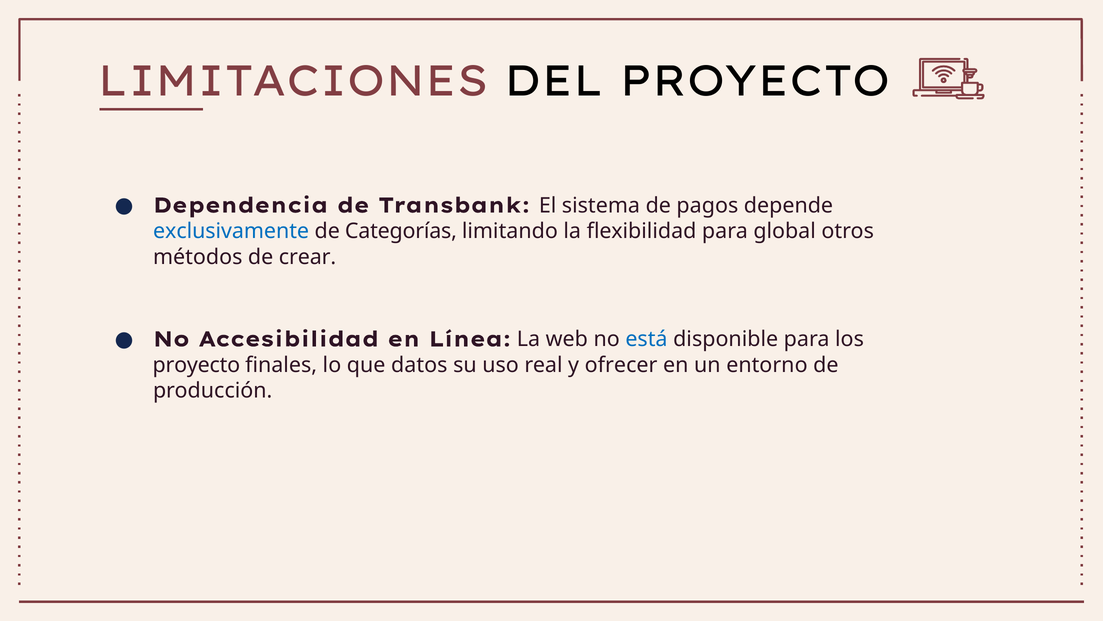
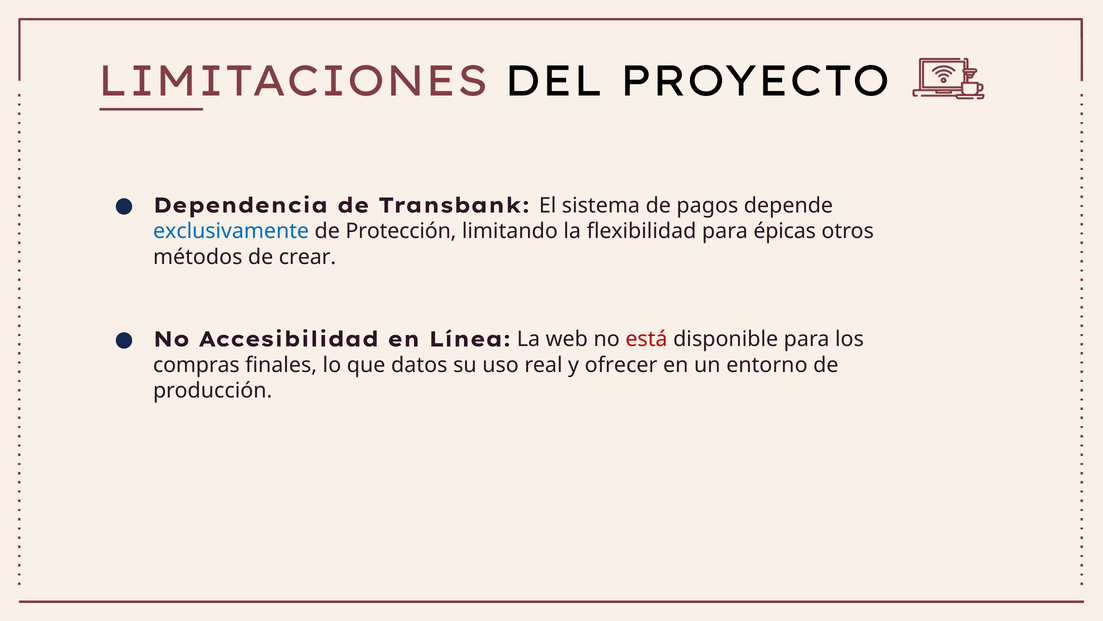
Categorías: Categorías -> Protección (401, 231)
global: global -> épicas (785, 231)
está colour: blue -> red (646, 339)
proyecto: proyecto -> compras (196, 365)
